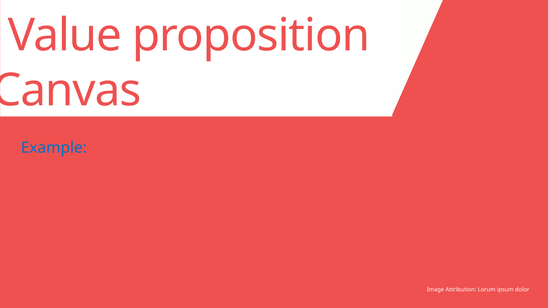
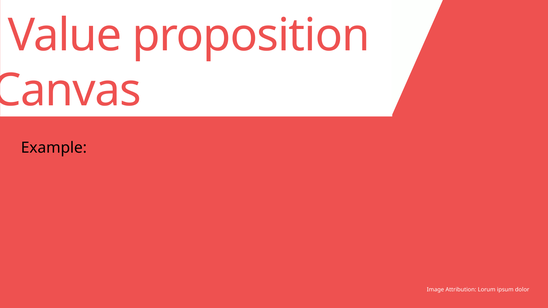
Example colour: blue -> black (54, 148)
